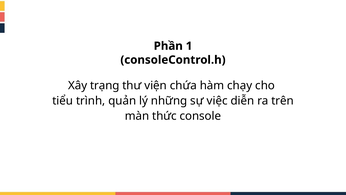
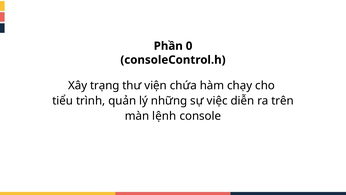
1: 1 -> 0 (189, 46)
thức: thức -> lệnh (164, 116)
